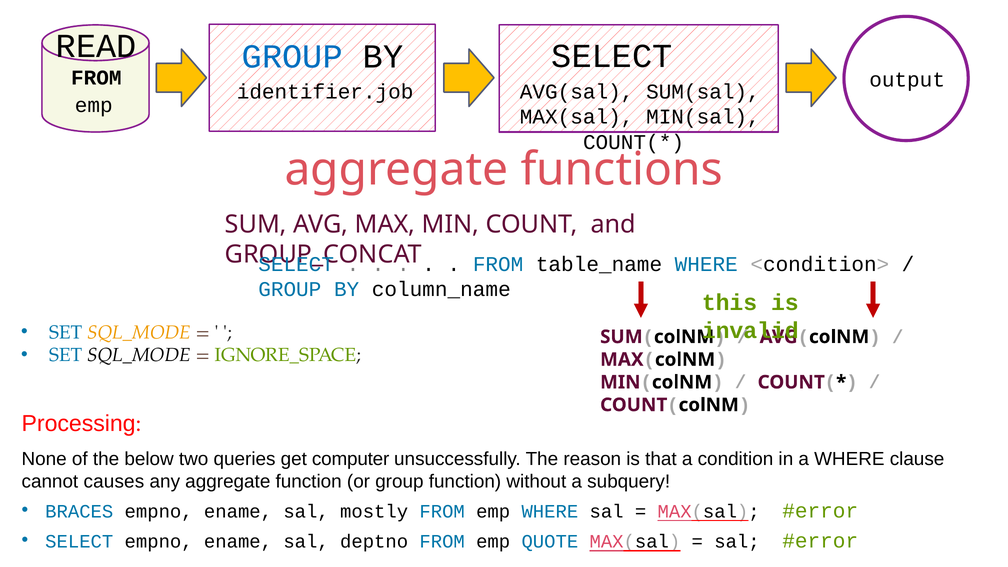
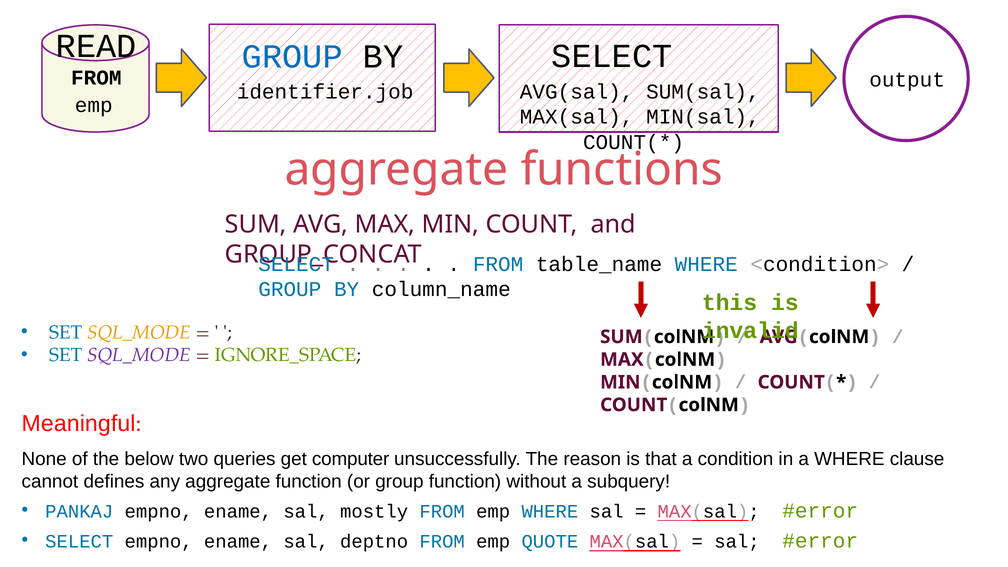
SQL_MODE colour: black -> purple (139, 355)
Processing: Processing -> Meaningful (79, 424)
causes: causes -> defines (114, 481)
BRACES: BRACES -> PANKAJ (79, 511)
